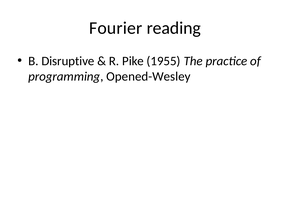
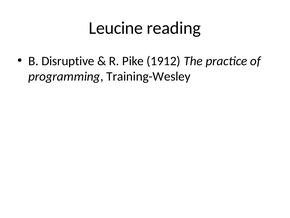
Fourier: Fourier -> Leucine (116, 28)
1955: 1955 -> 1912 (164, 61)
Opened-Wesley: Opened-Wesley -> Training-Wesley (148, 76)
